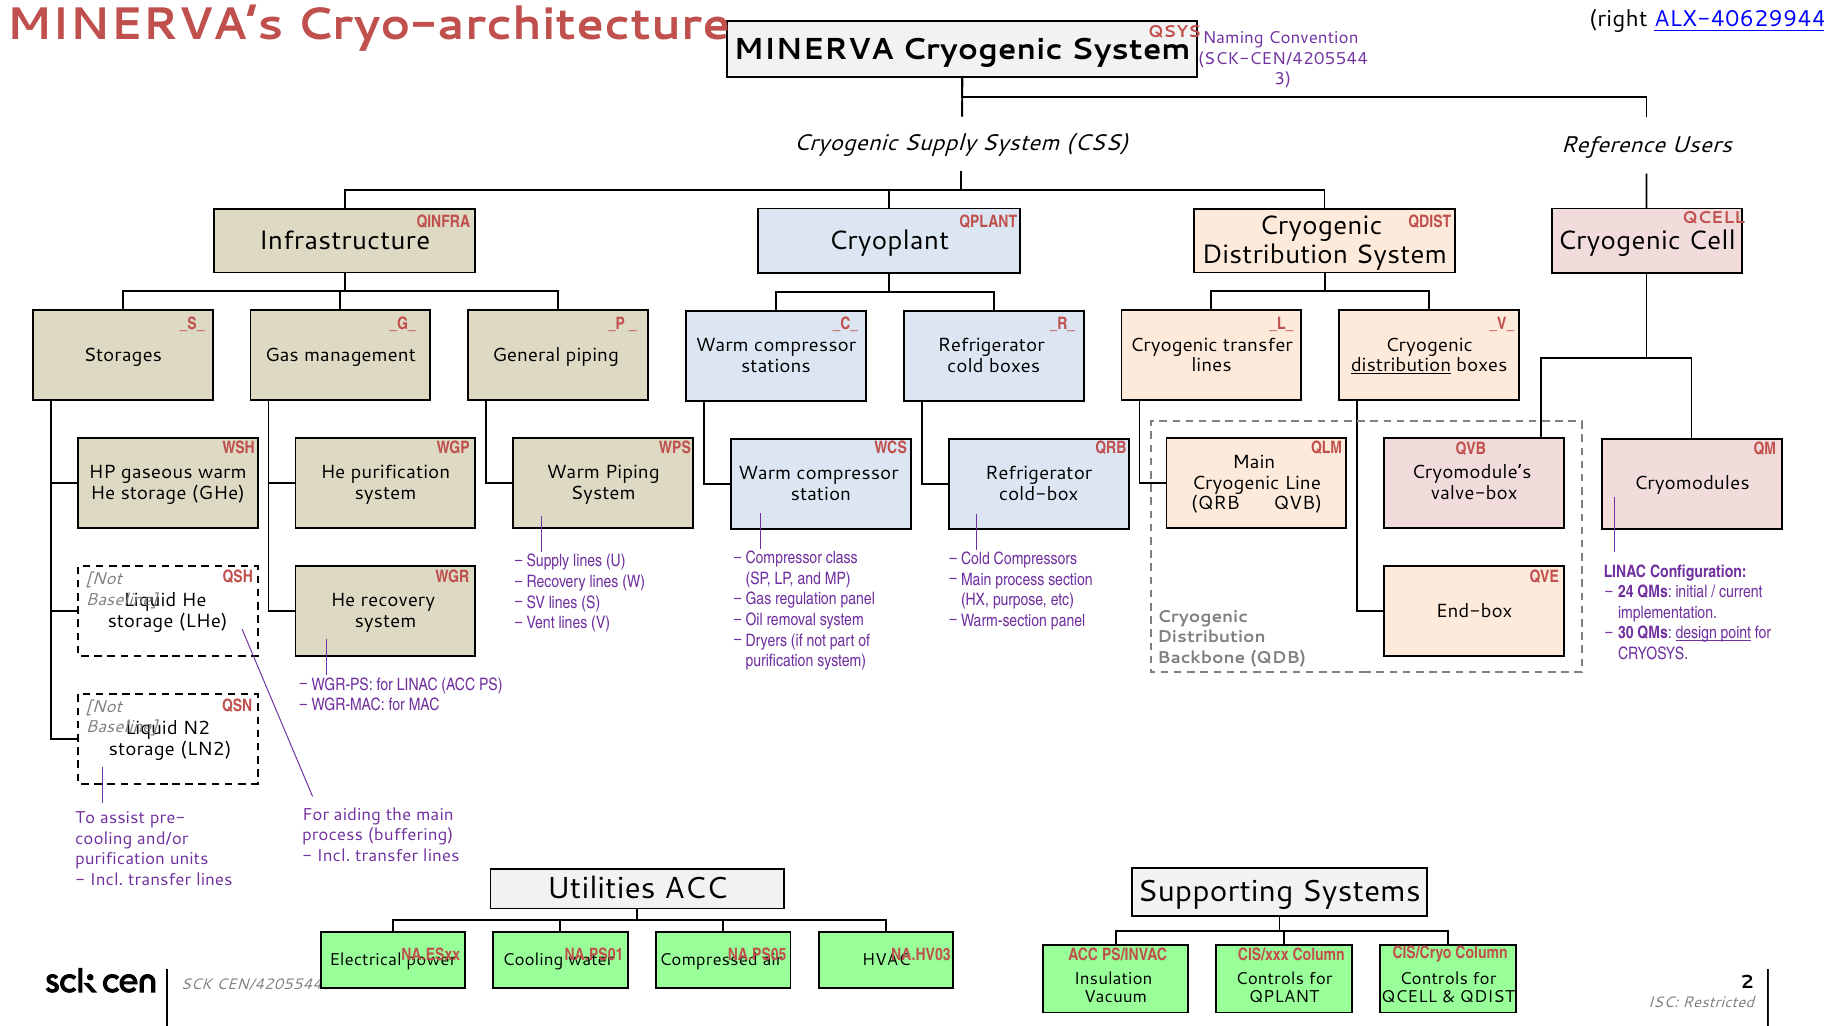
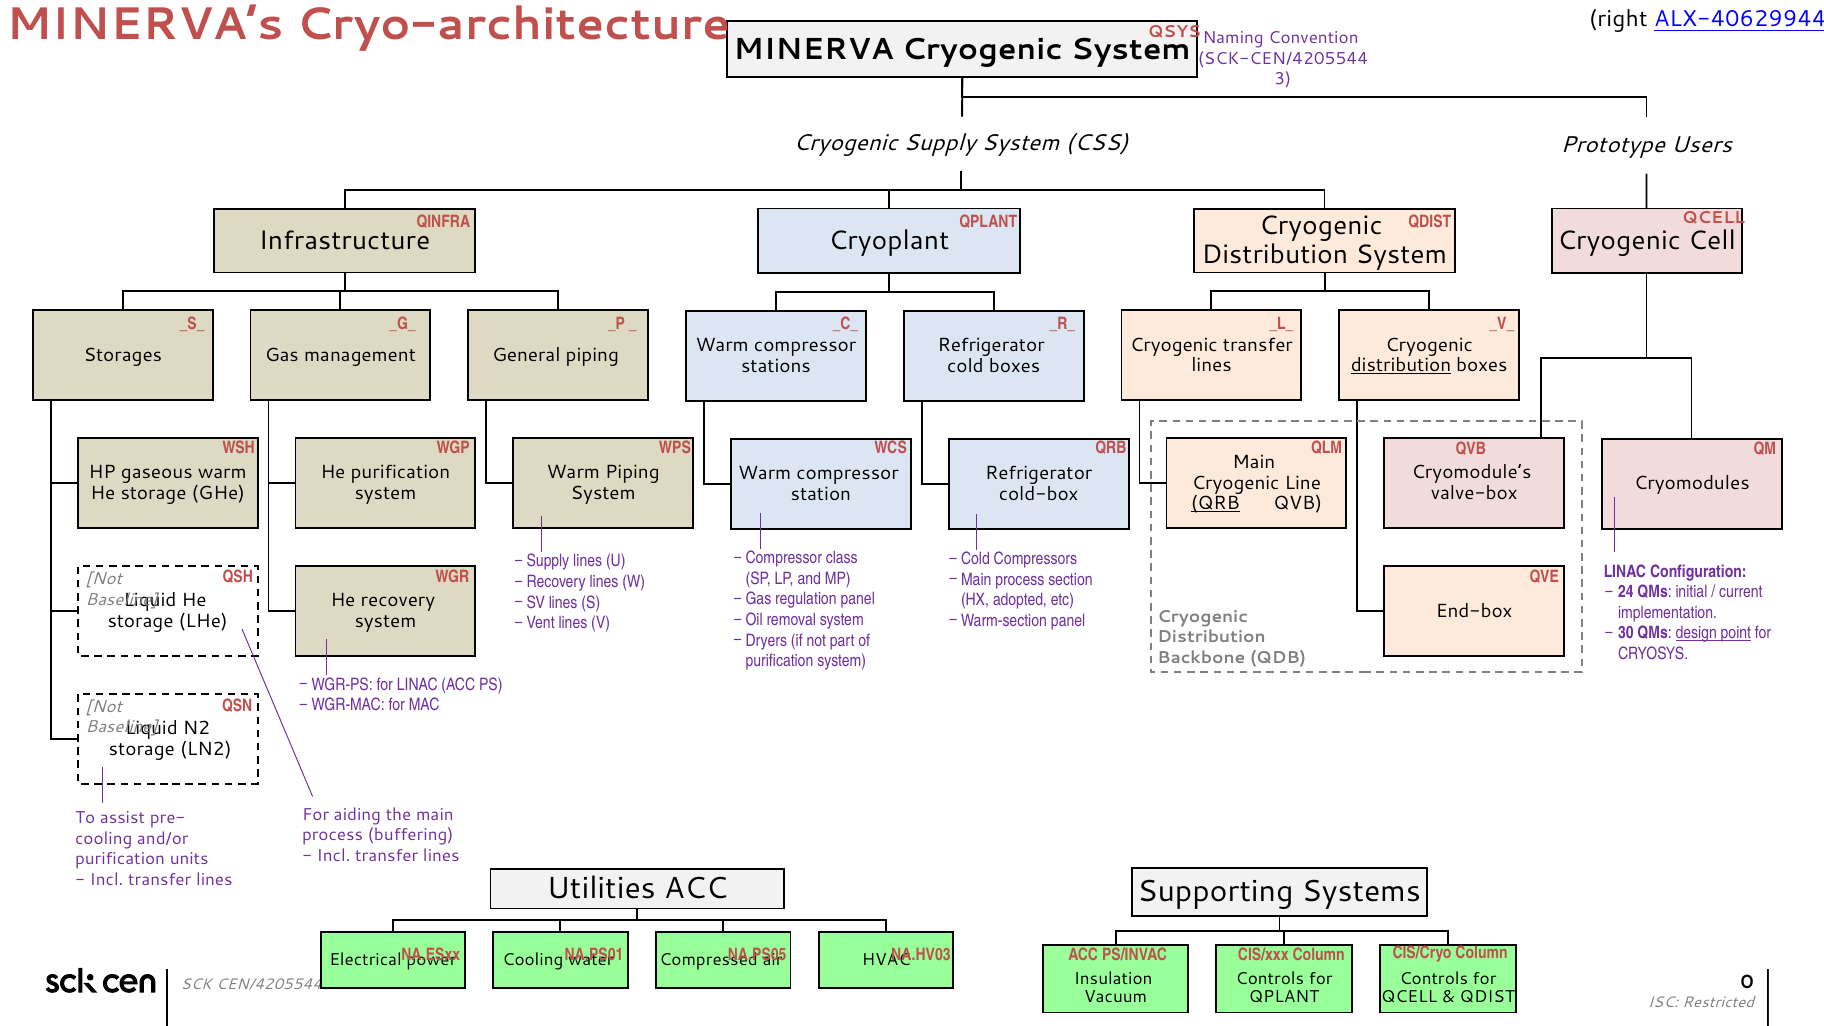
Reference: Reference -> Prototype (1613, 145)
QRB underline: none -> present (1215, 504)
purpose: purpose -> adopted (1020, 600)
2: 2 -> 0 (1747, 982)
